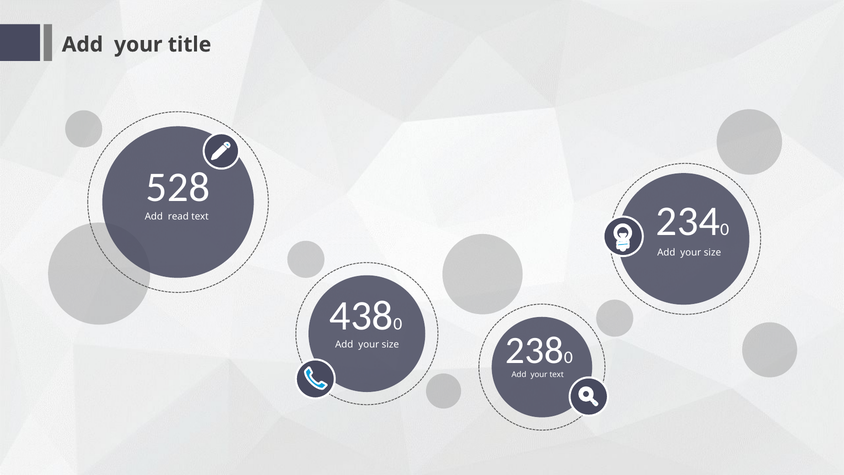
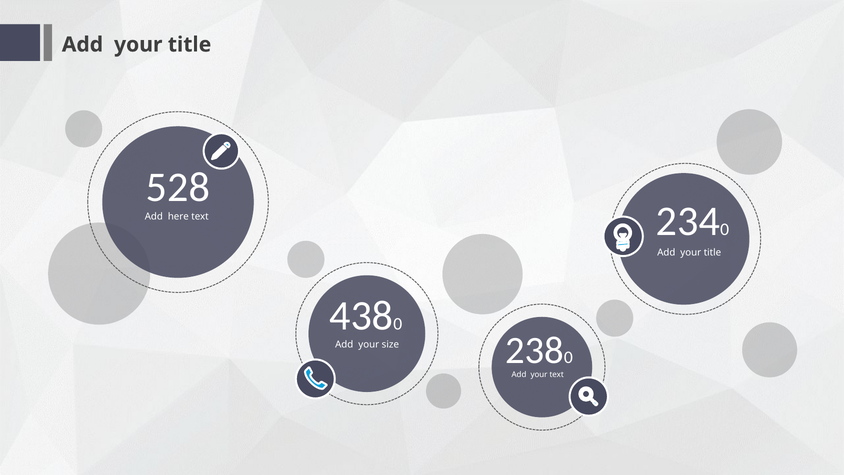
read: read -> here (178, 217)
size: size -> title (712, 253)
